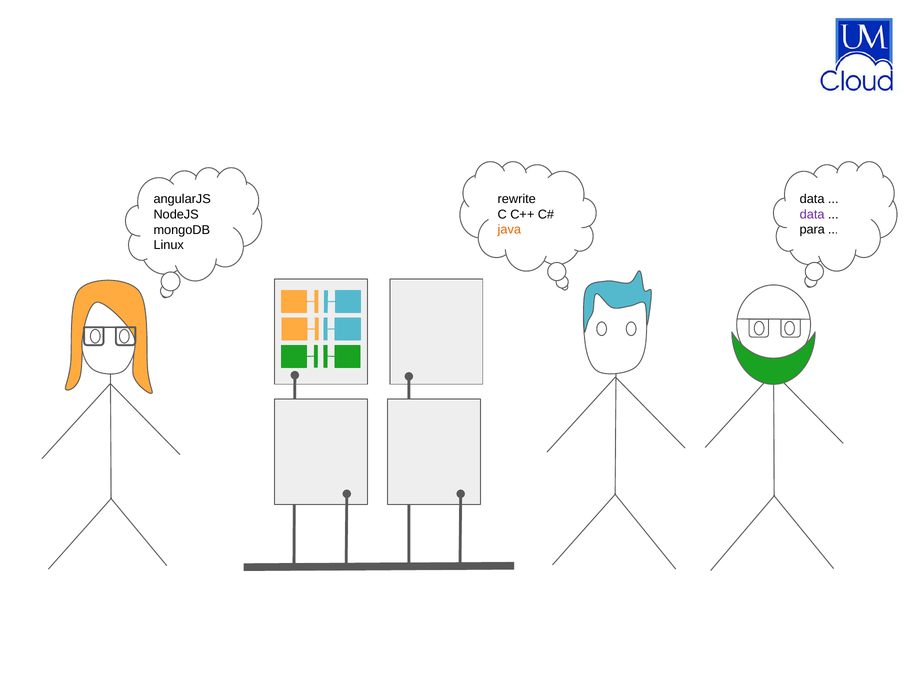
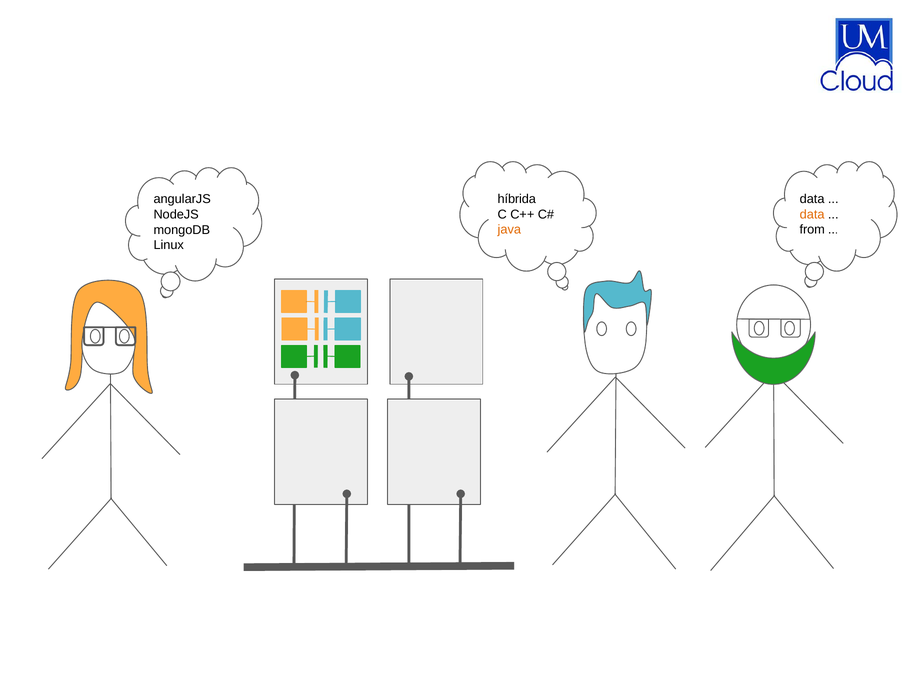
rewrite: rewrite -> híbrida (517, 199)
data colour: purple -> orange (812, 214)
para: para -> from (812, 230)
